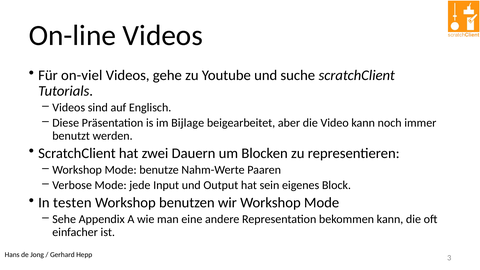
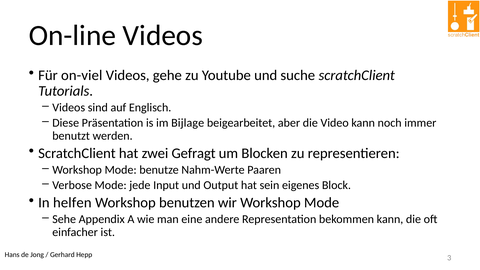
Dauern: Dauern -> Gefragt (194, 153)
testen: testen -> helfen (72, 203)
